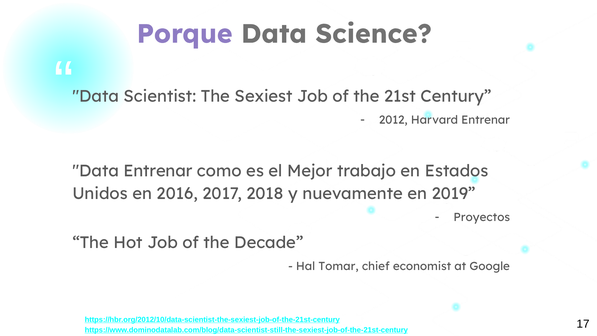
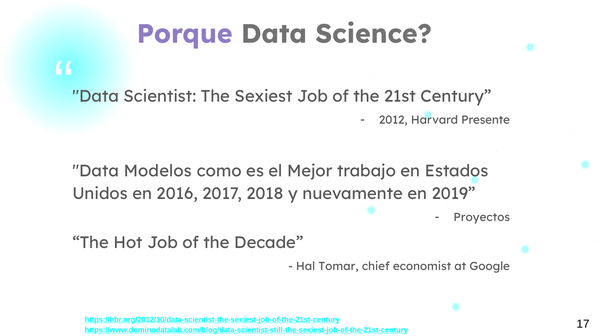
Harvard Entrenar: Entrenar -> Presente (486, 120)
Data Entrenar: Entrenar -> Modelos (158, 171)
